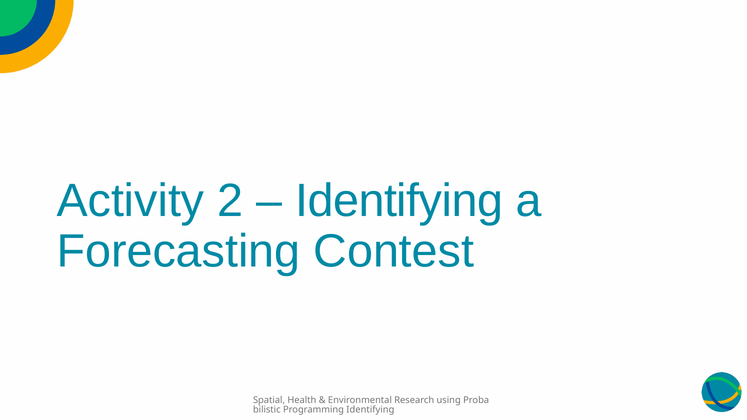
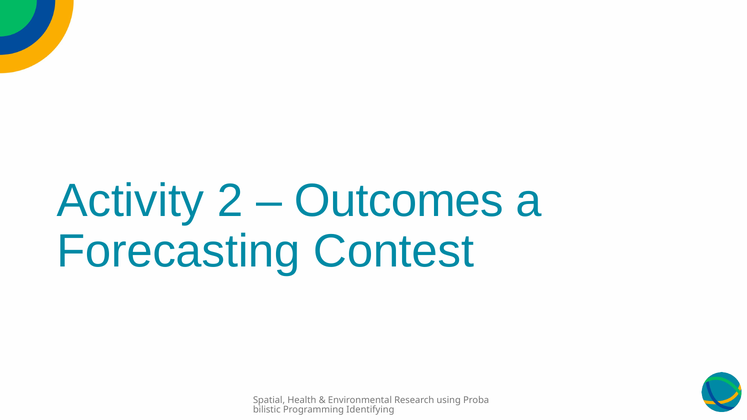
Identifying: Identifying -> Outcomes (399, 201)
